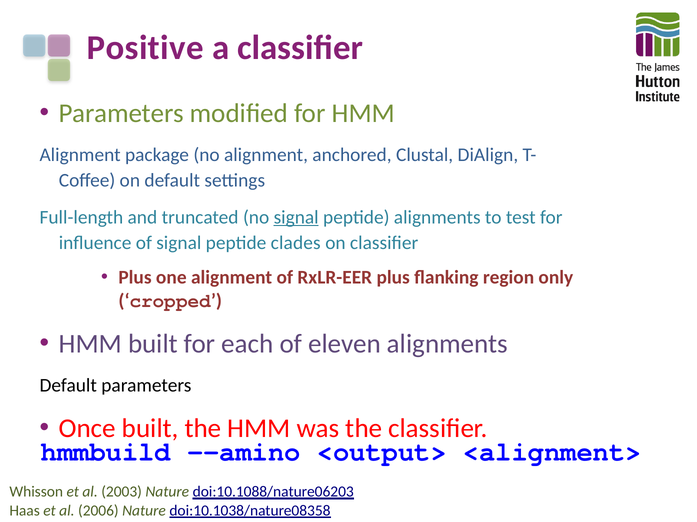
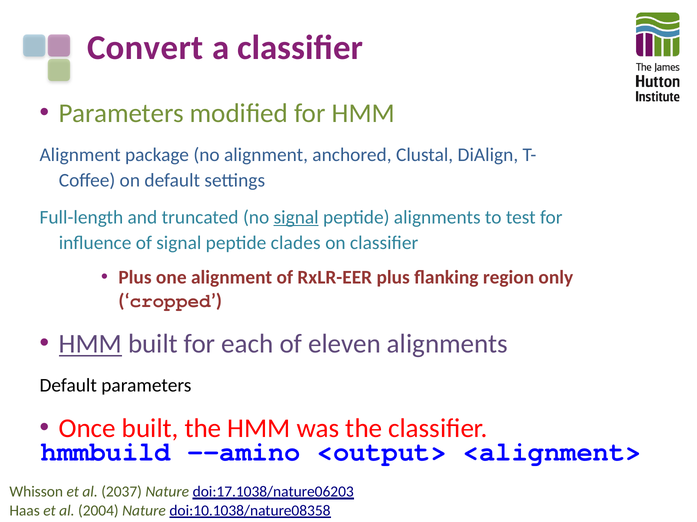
Positive: Positive -> Convert (145, 48)
HMM underline: none -> present (90, 344)
2003: 2003 -> 2037 (122, 492)
doi:10.1088/nature06203: doi:10.1088/nature06203 -> doi:17.1038/nature06203 (273, 492)
2006: 2006 -> 2004 (98, 511)
